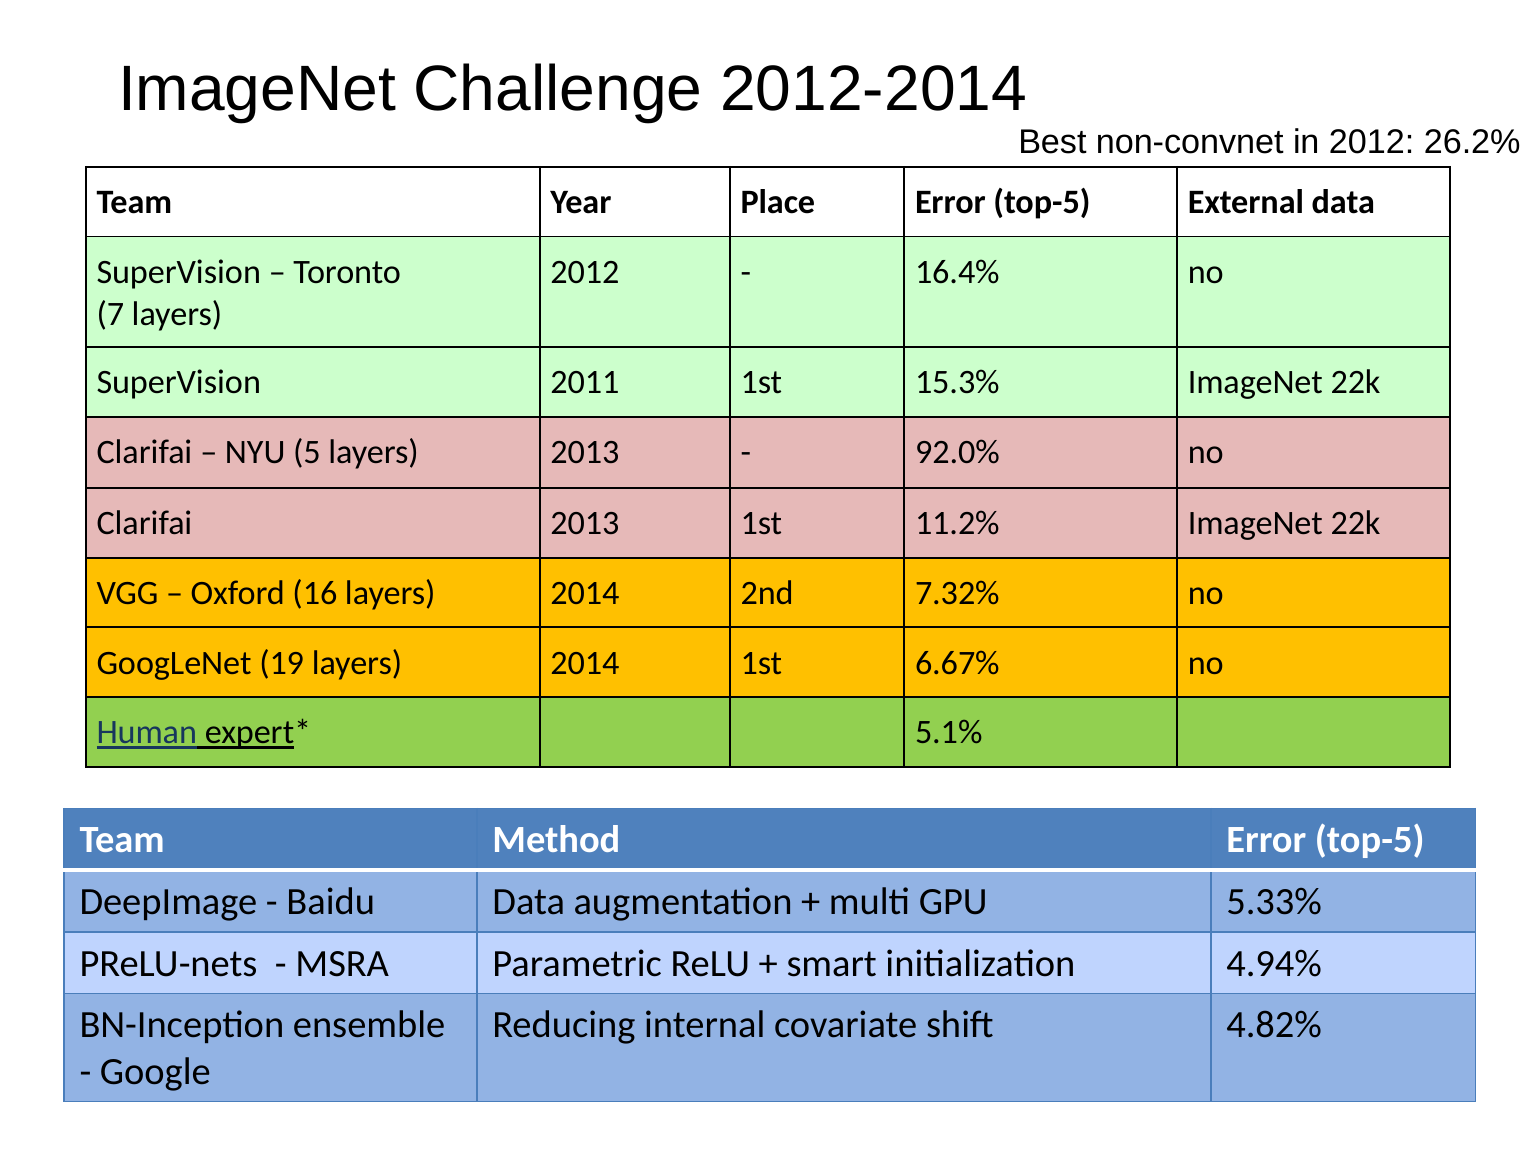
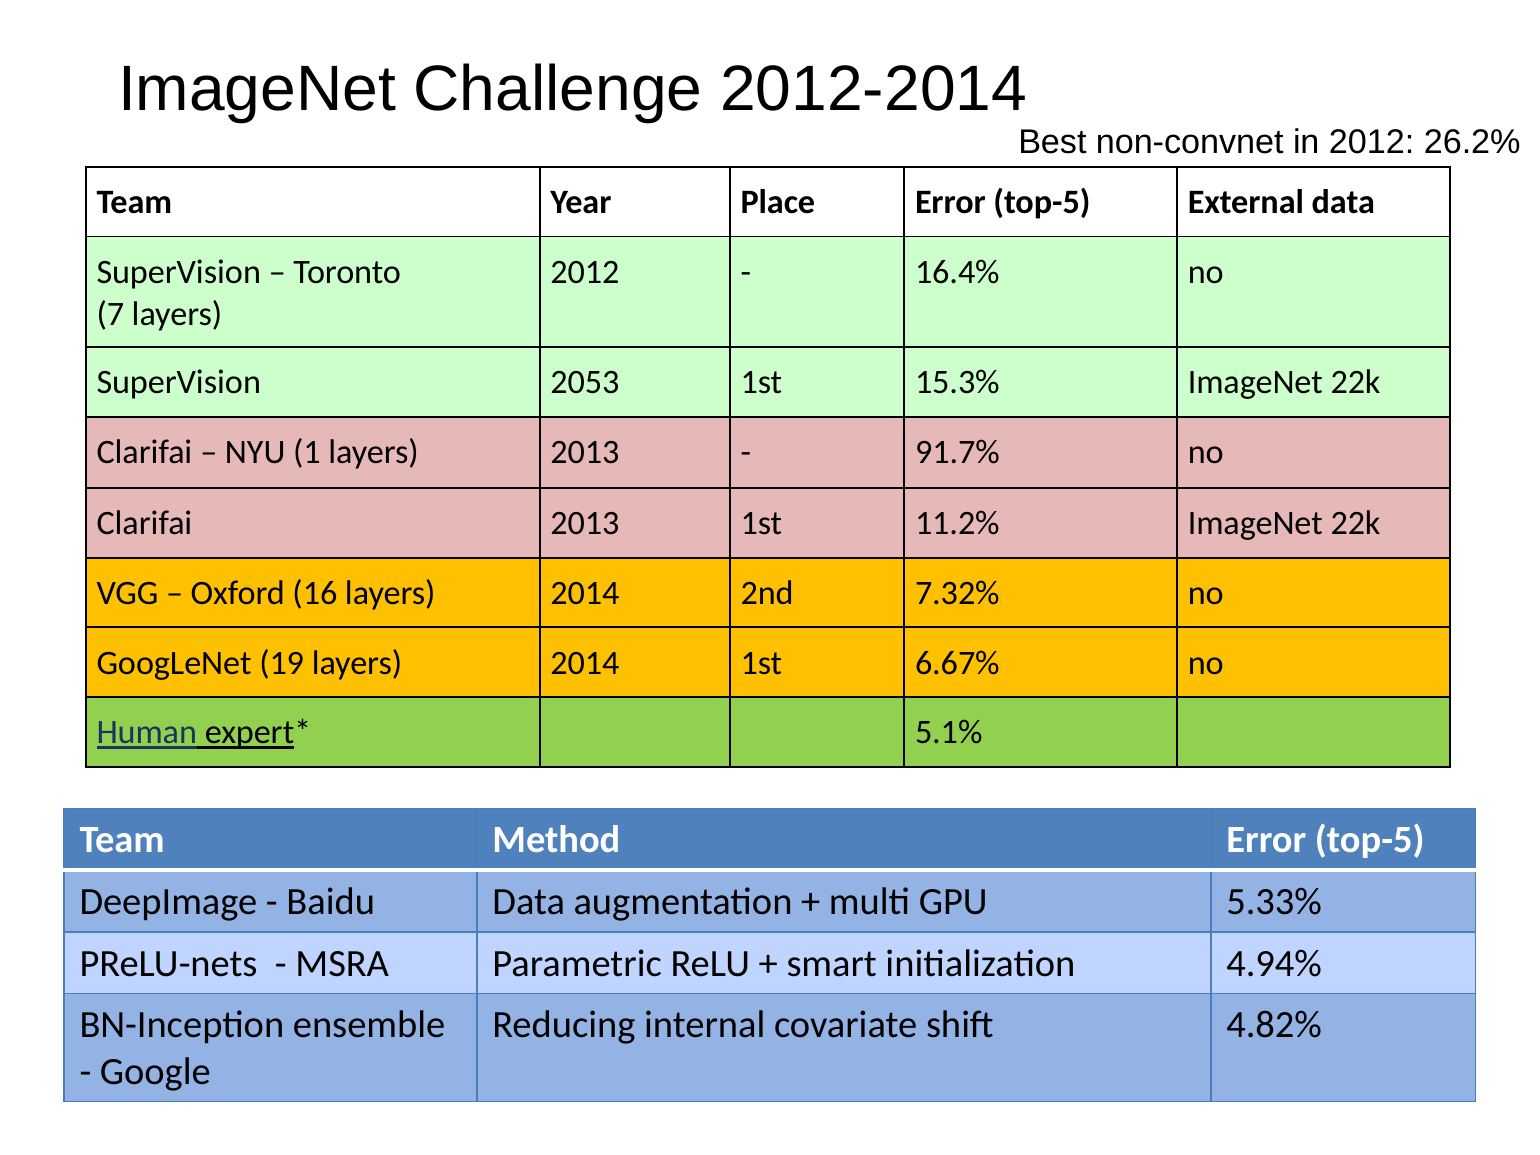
2011: 2011 -> 2053 (585, 383)
5: 5 -> 1 (307, 452)
92.0%: 92.0% -> 91.7% (957, 452)
